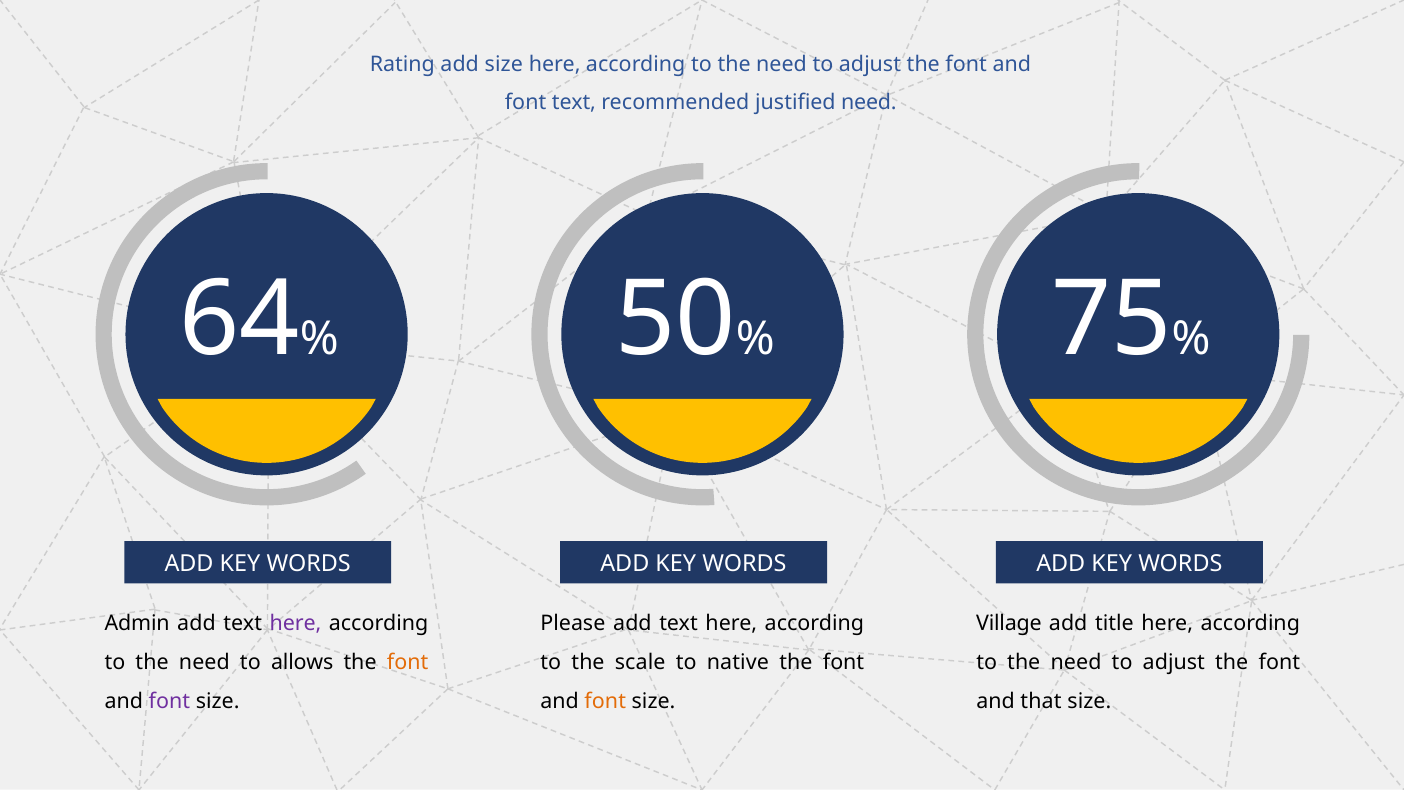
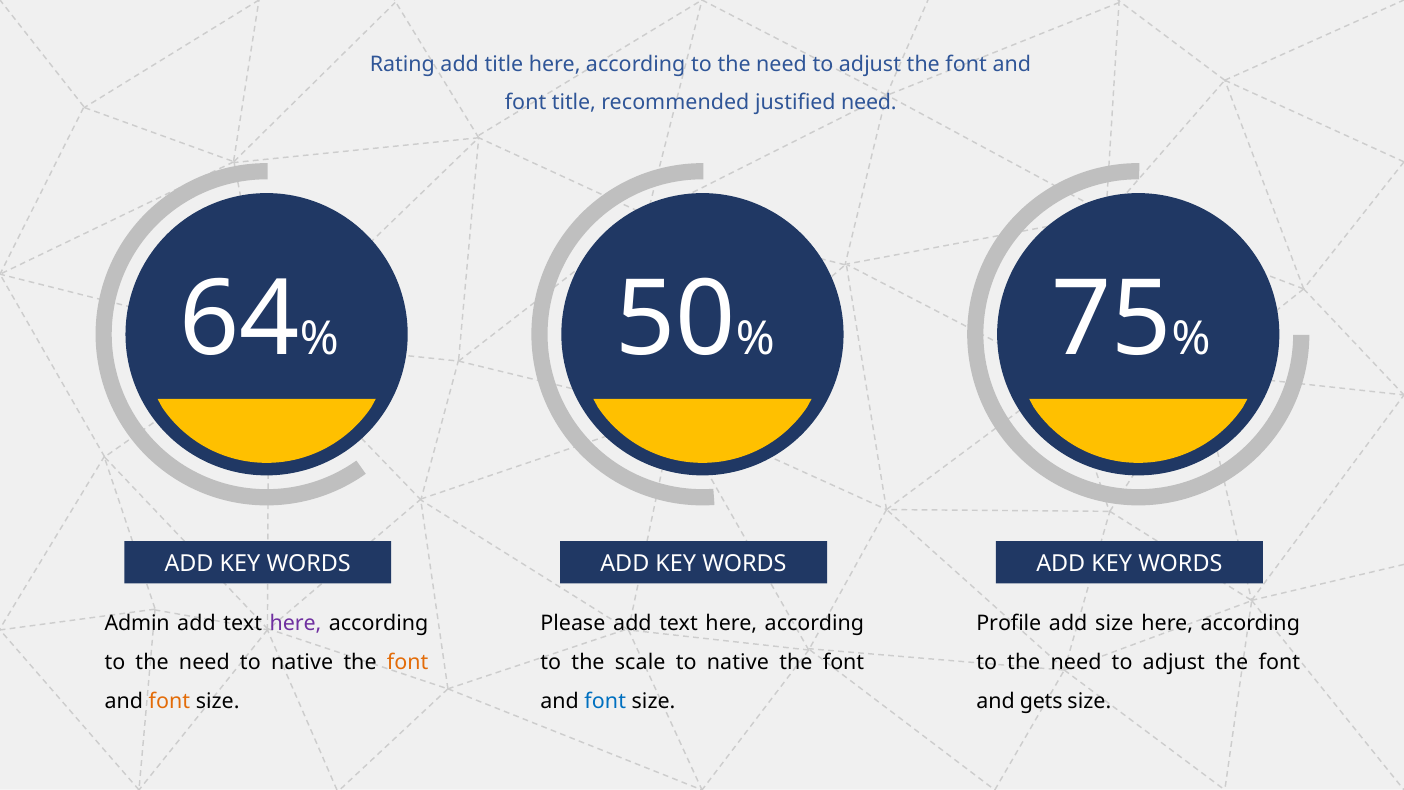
add size: size -> title (504, 64)
font text: text -> title (574, 103)
Village: Village -> Profile (1009, 624)
add title: title -> size (1114, 624)
need to allows: allows -> native (302, 662)
font colour: purple -> orange (169, 701)
font colour: orange -> blue (605, 701)
that: that -> gets (1041, 701)
